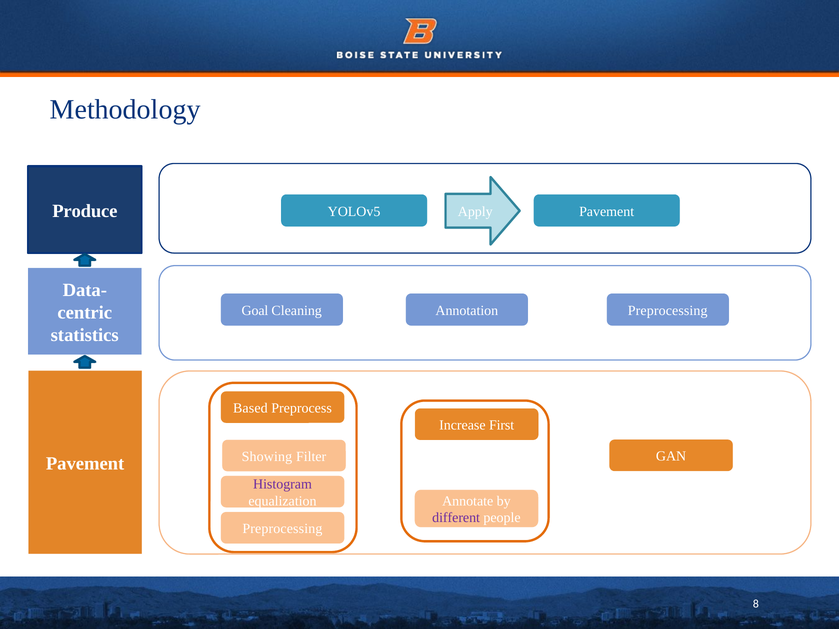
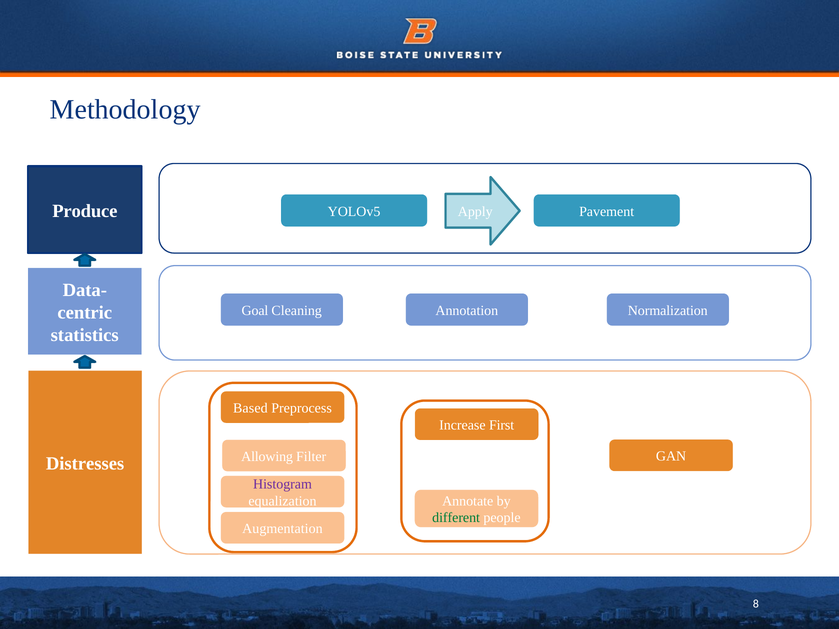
Preprocessing: Preprocessing -> Normalization (668, 311)
Showing: Showing -> Allowing (267, 457)
Pavement: Pavement -> Distresses (85, 464)
different colour: purple -> green (456, 518)
Preprocessing: Preprocessing -> Augmentation (282, 529)
